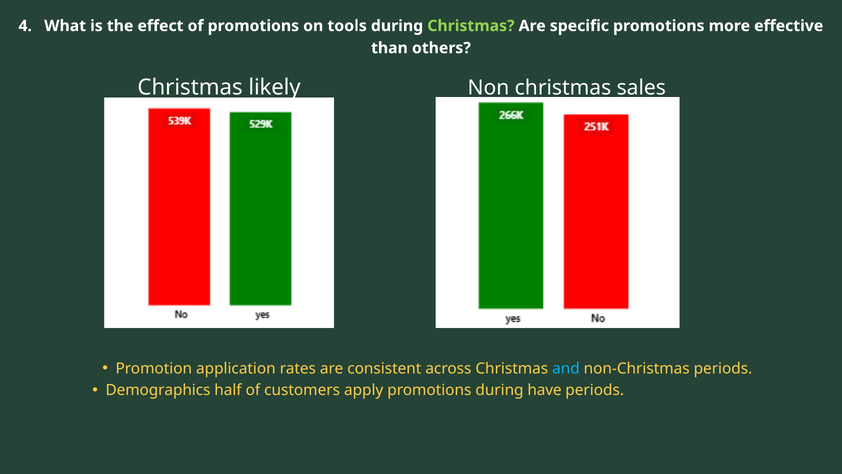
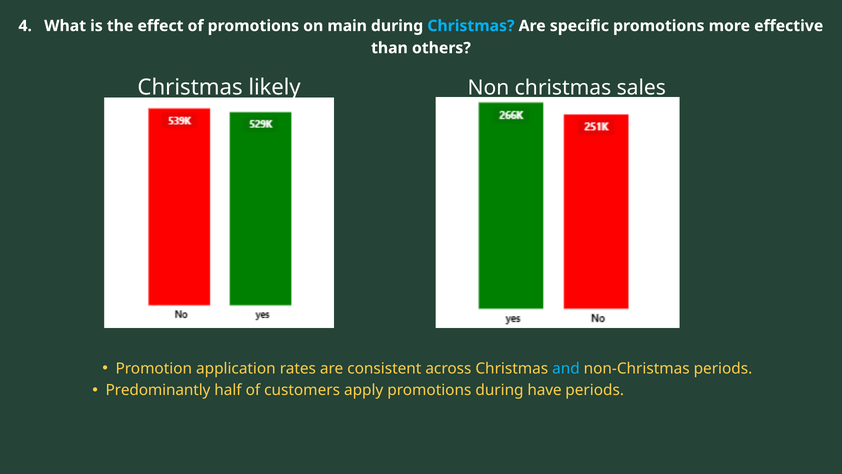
tools: tools -> main (347, 26)
Christmas colour: light green -> light blue (471, 26)
Demographics: Demographics -> Predominantly (158, 390)
